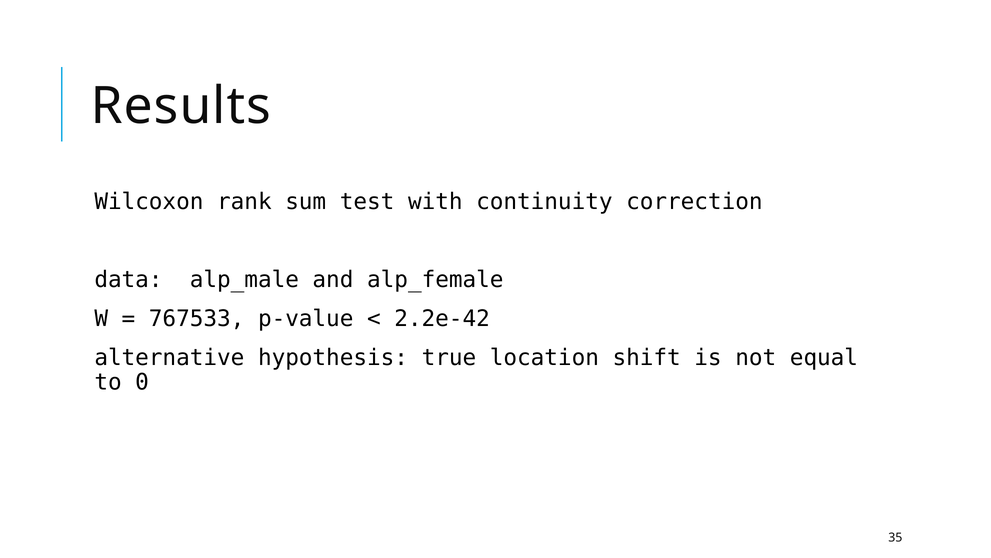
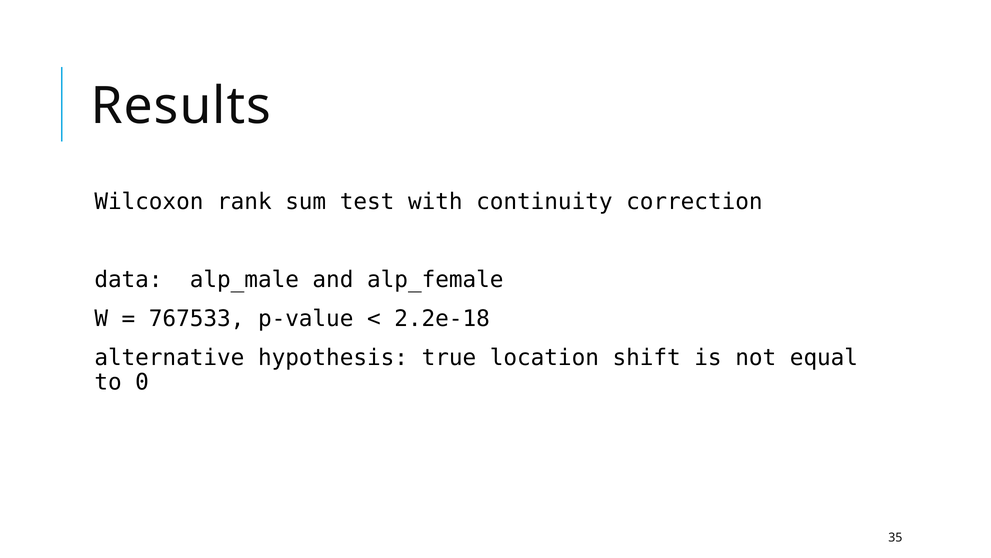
2.2e-42: 2.2e-42 -> 2.2e-18 (442, 319)
